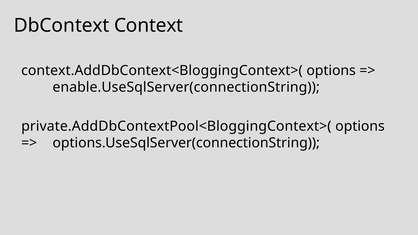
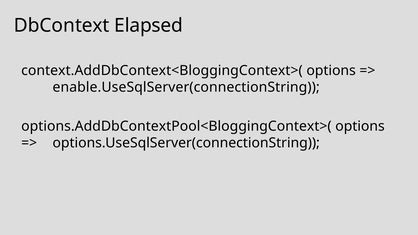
Context: Context -> Elapsed (149, 26)
private.AddDbContextPool<BloggingContext>(: private.AddDbContextPool<BloggingContext>( -> options.AddDbContextPool<BloggingContext>( (176, 126)
